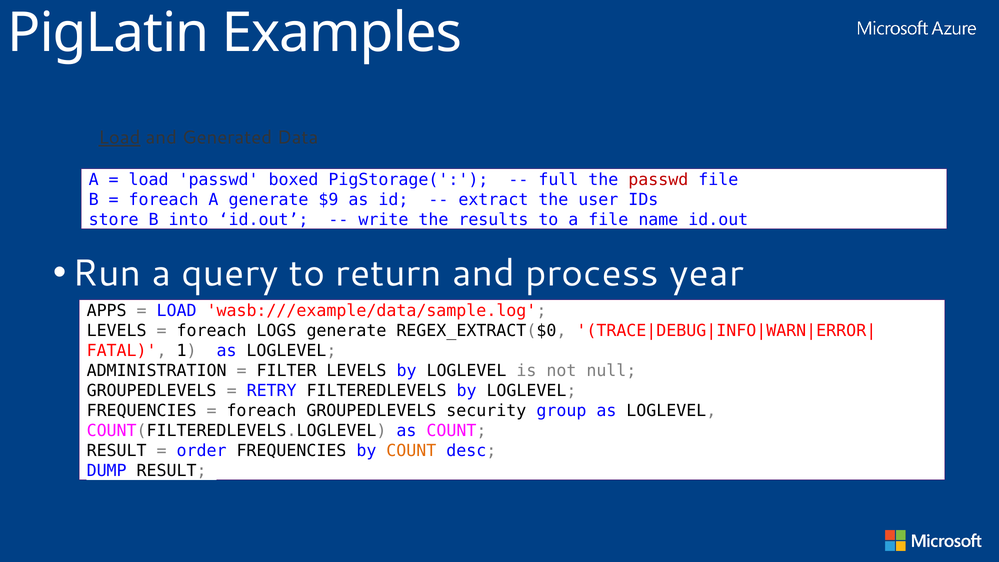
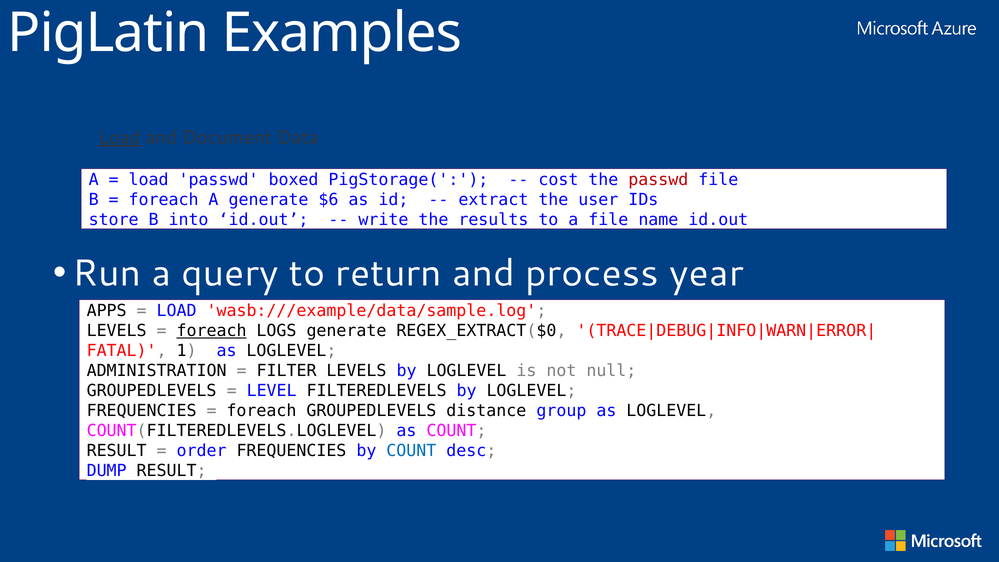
Generated: Generated -> Document (227, 138)
full: full -> cost (558, 180)
$9: $9 -> $6 (328, 200)
foreach underline: none -> present (212, 331)
RETRY: RETRY -> LEVEL (272, 391)
security: security -> distance (486, 411)
COUNT colour: orange -> blue (411, 451)
